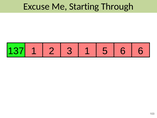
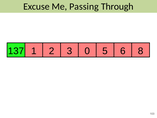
Starting: Starting -> Passing (84, 7)
1: 1 -> 0 (87, 51)
6 6: 6 -> 8 (141, 51)
